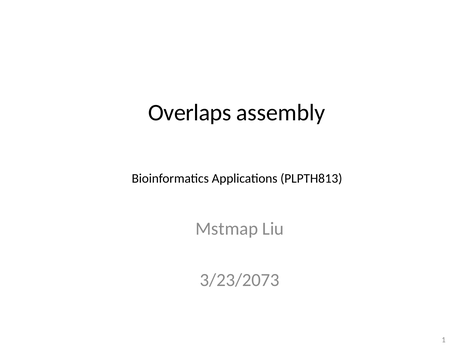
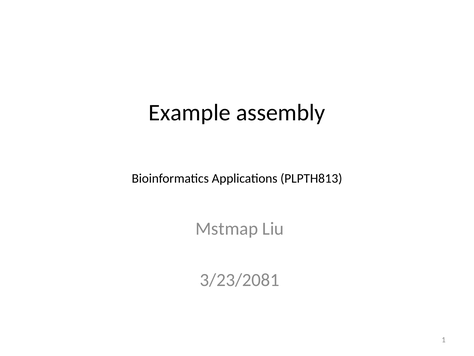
Overlaps: Overlaps -> Example (190, 113)
3/23/2073: 3/23/2073 -> 3/23/2081 (240, 280)
